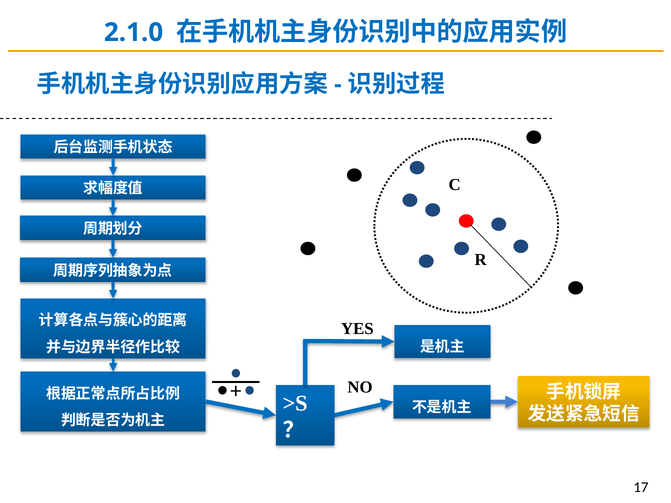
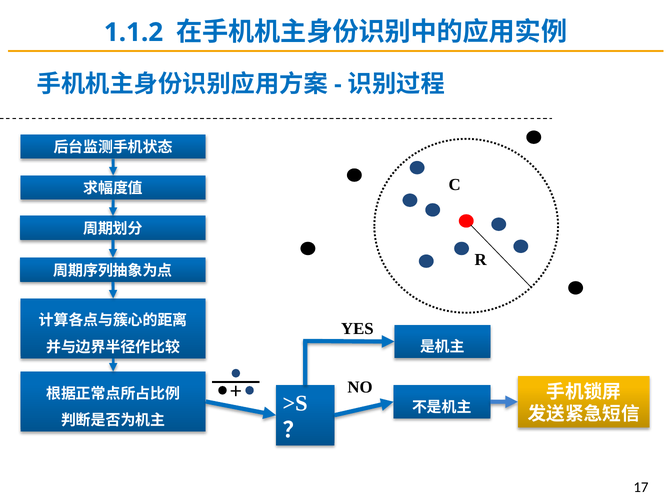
2.1.0: 2.1.0 -> 1.1.2 (134, 32)
